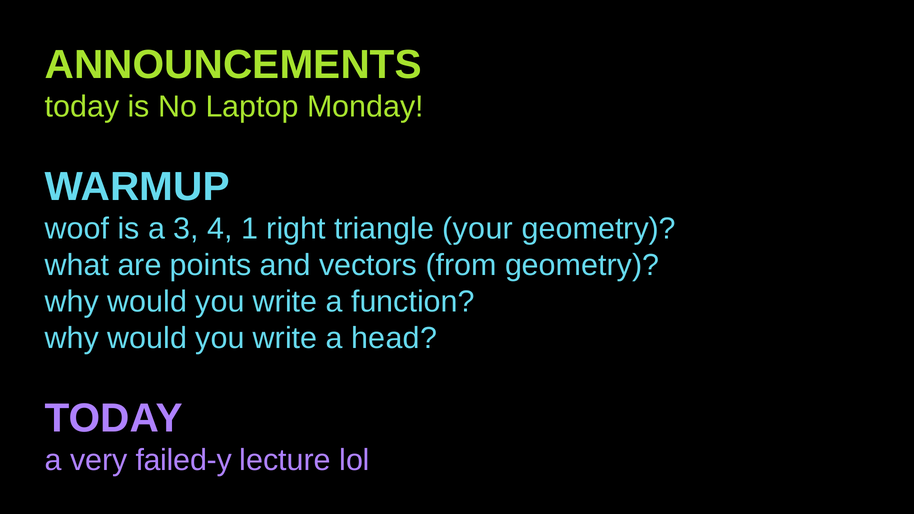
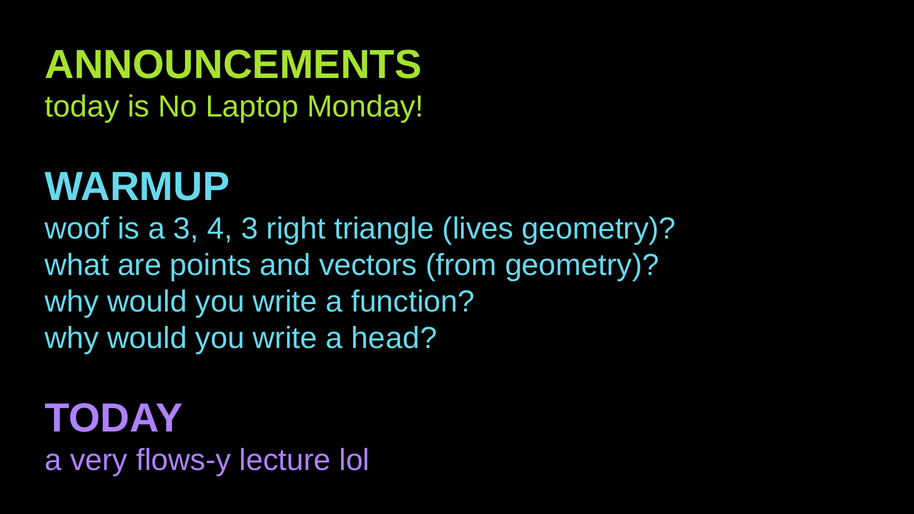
4 1: 1 -> 3 (250, 229)
your: your -> lives (478, 229)
failed-y: failed-y -> flows-y (184, 460)
